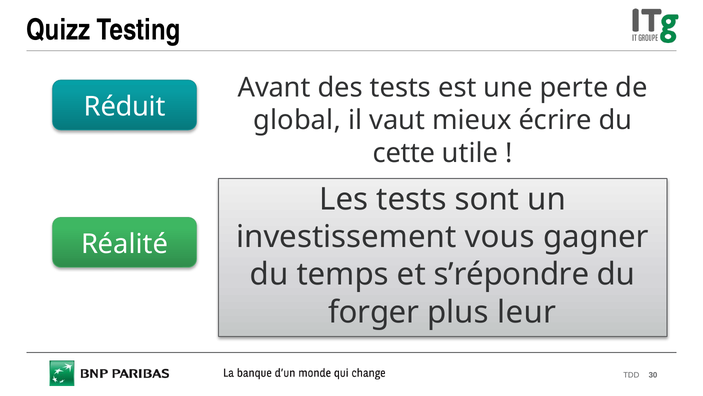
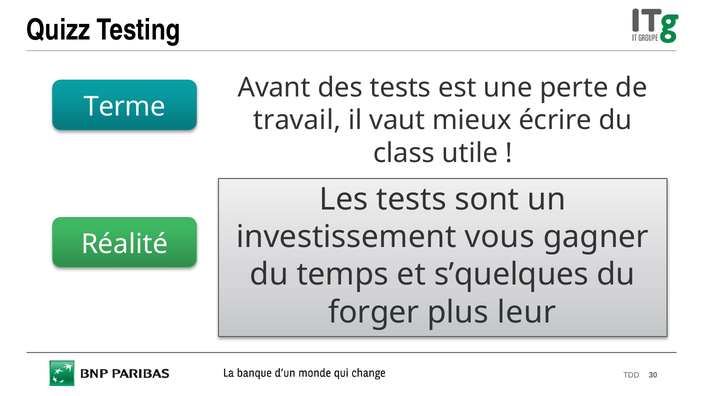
Réduit: Réduit -> Terme (125, 107)
global: global -> travail (297, 120)
cette: cette -> class (404, 153)
s’répondre: s’répondre -> s’quelques (511, 274)
